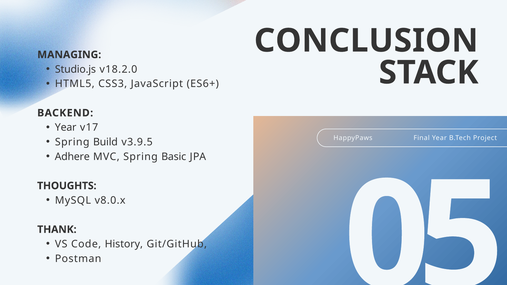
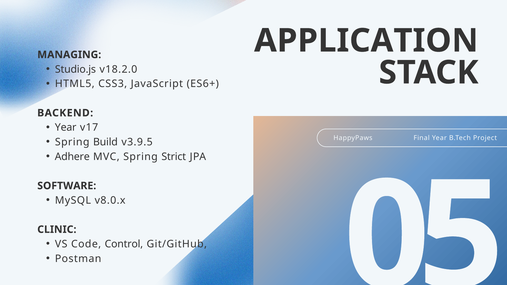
CONCLUSION: CONCLUSION -> APPLICATION (366, 41)
Basic: Basic -> Strict (174, 157)
THOUGHTS: THOUGHTS -> SOFTWARE (67, 186)
THANK: THANK -> CLINIC (57, 230)
History: History -> Control (124, 244)
